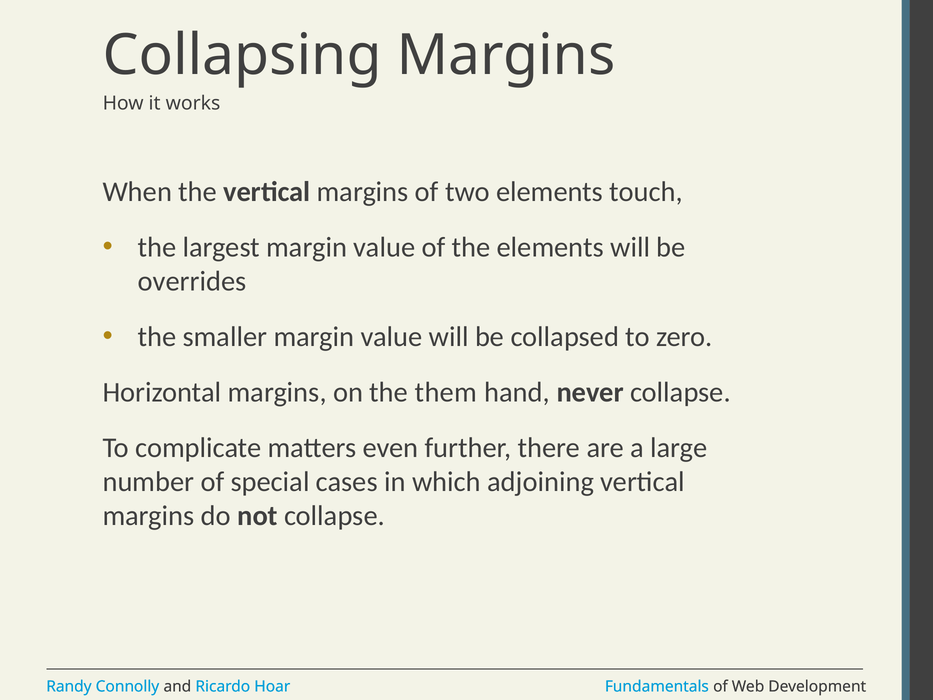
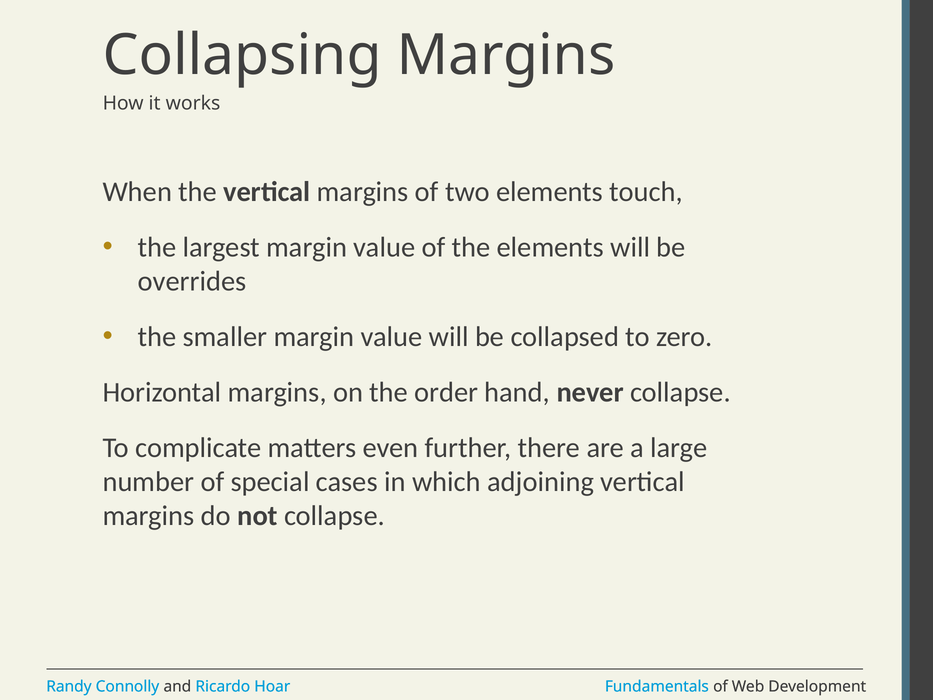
them: them -> order (446, 392)
